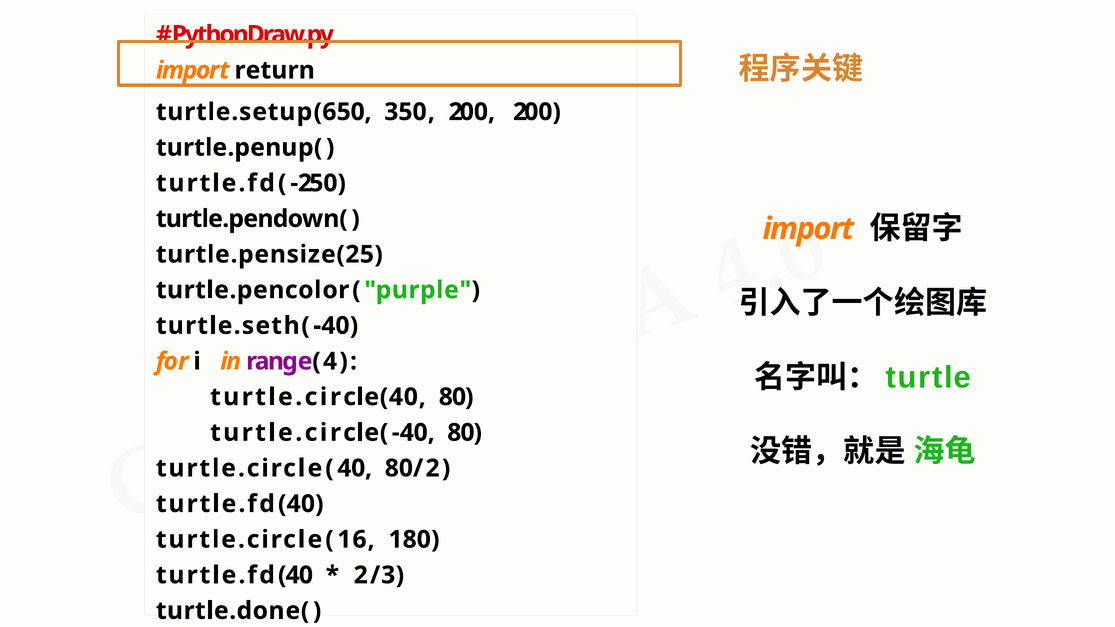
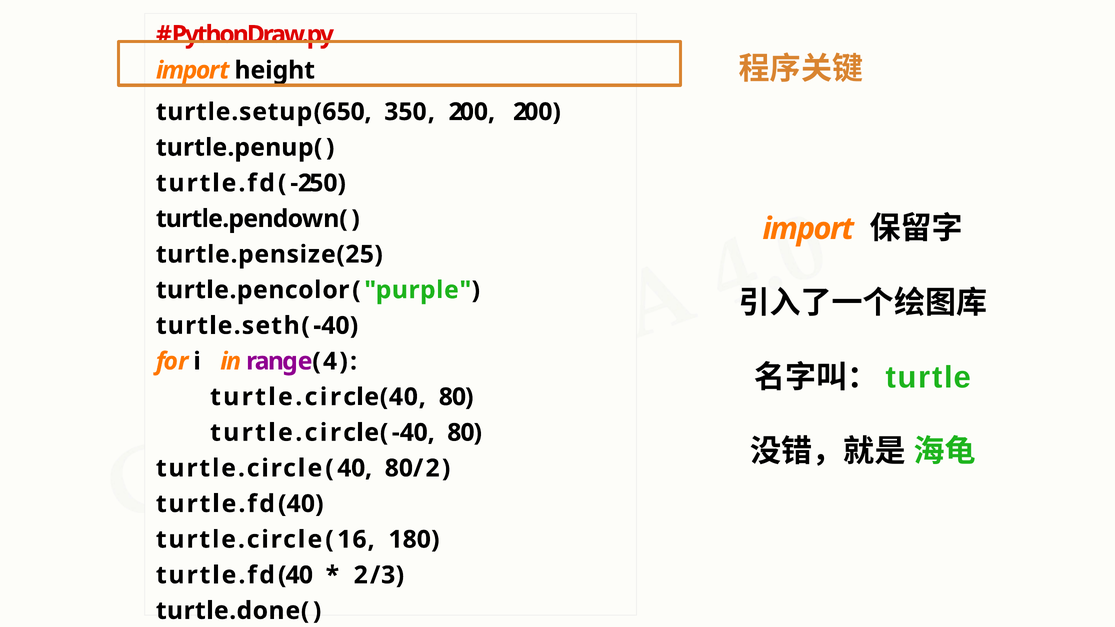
return: return -> height (275, 70)
